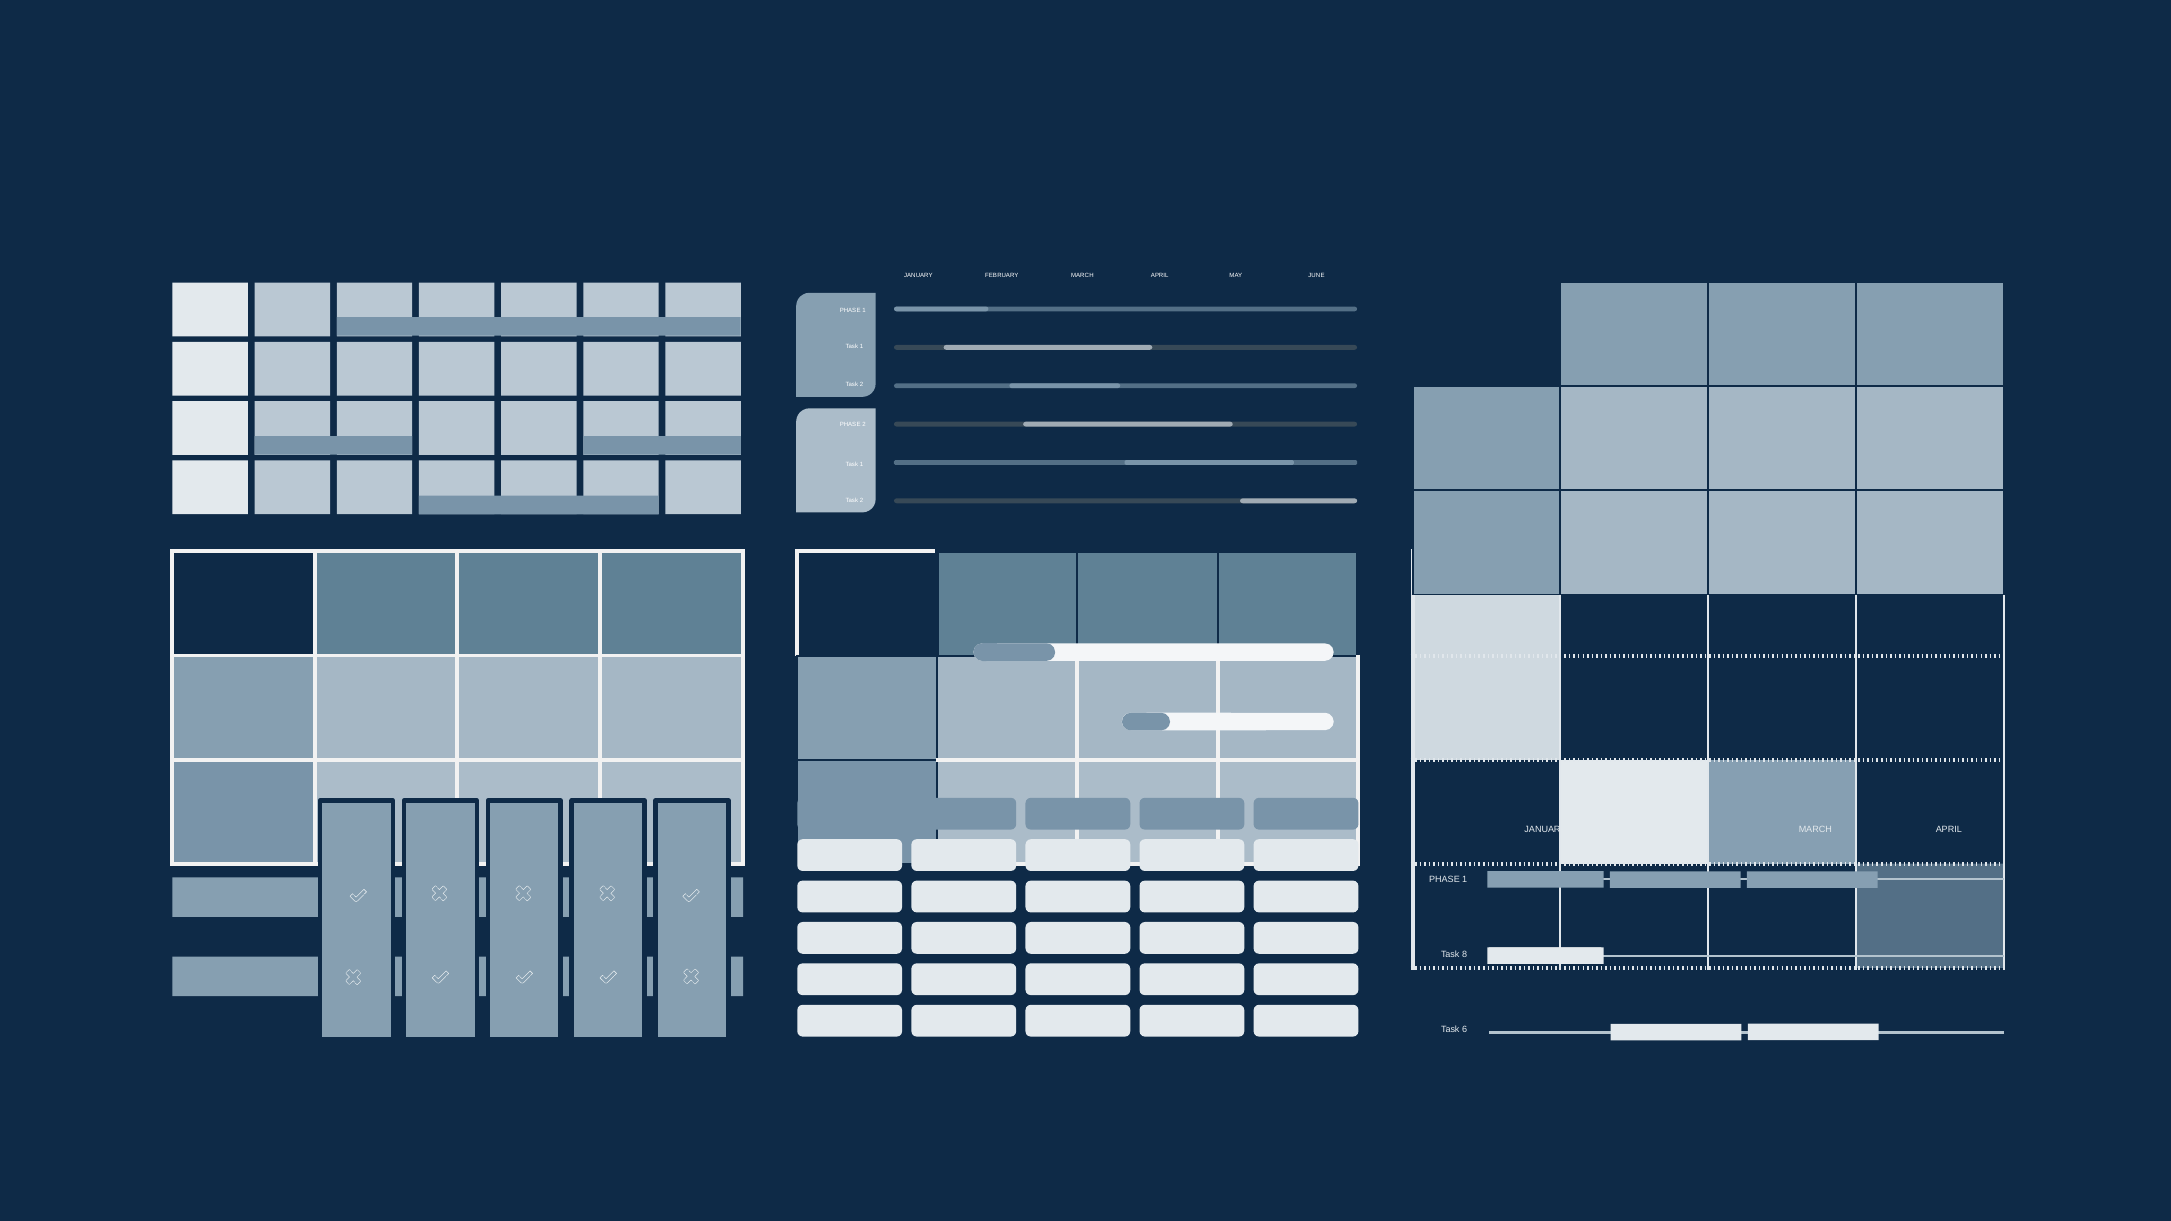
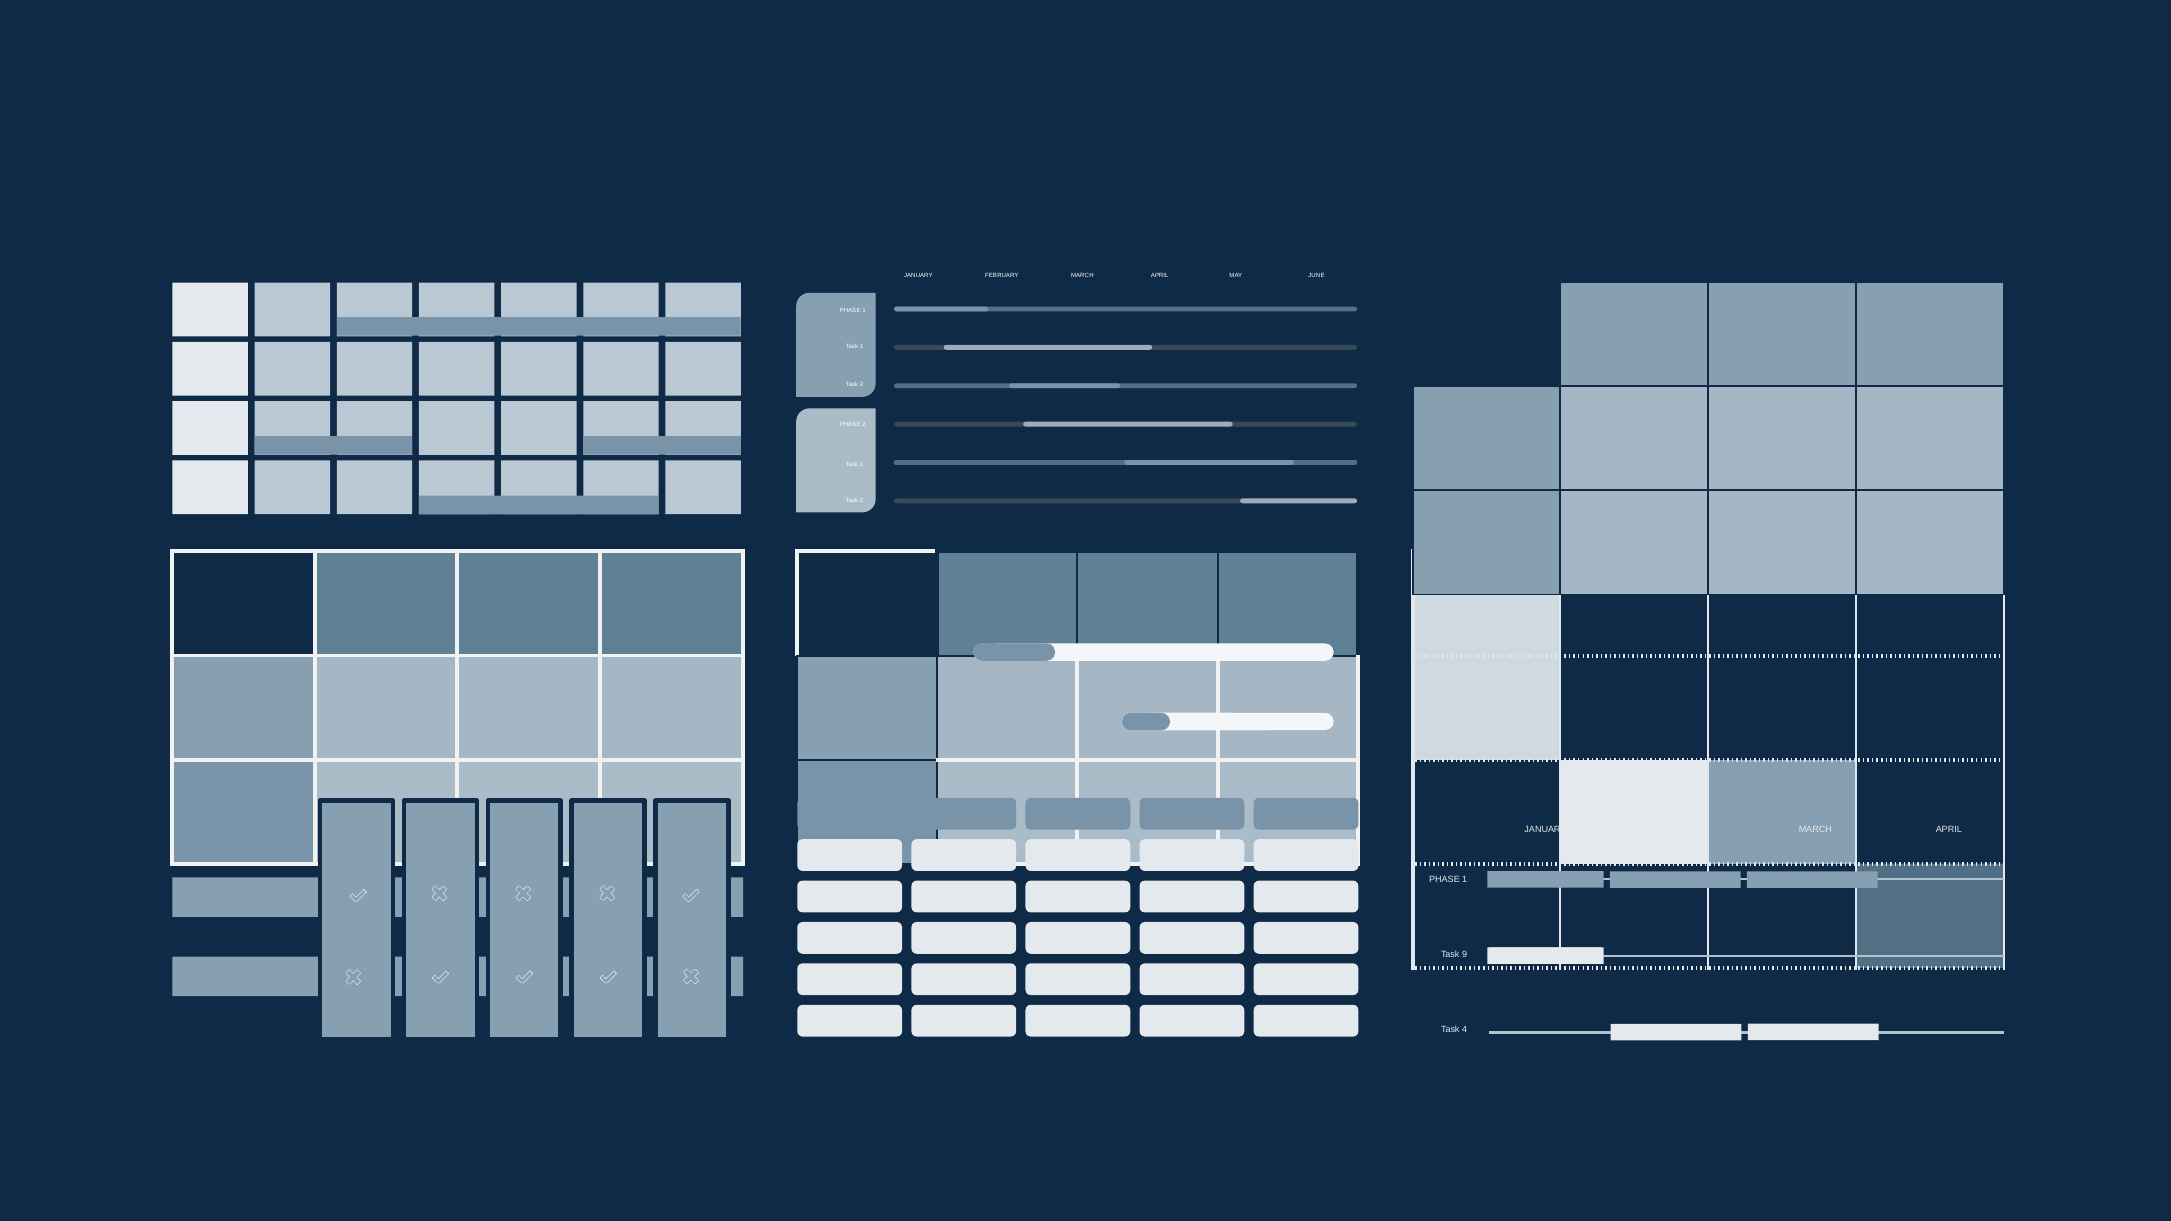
8: 8 -> 9 (1465, 955)
6: 6 -> 4 (1465, 1030)
